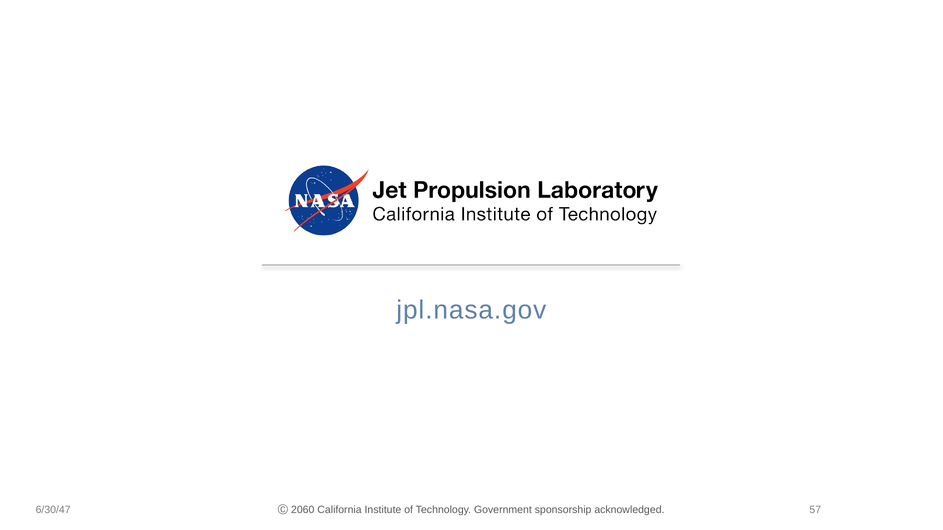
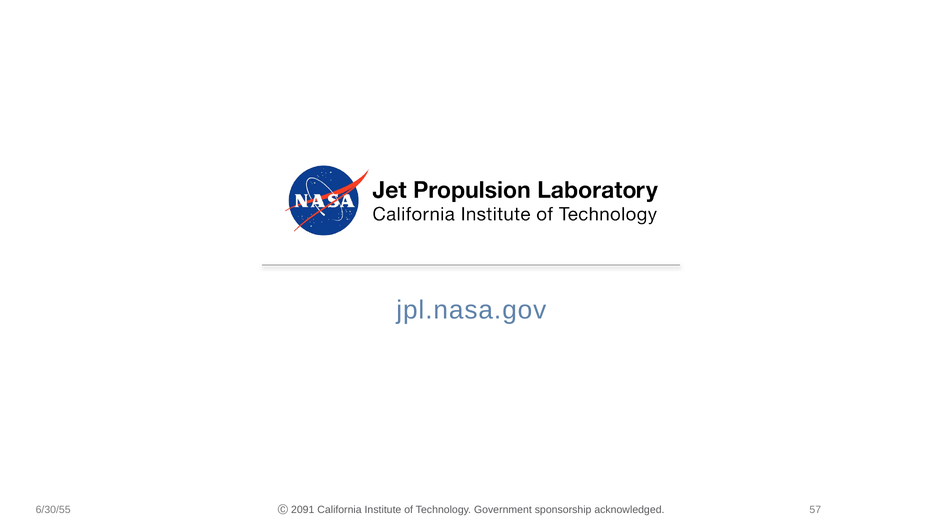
6/30/47: 6/30/47 -> 6/30/55 (53, 510)
2060: 2060 -> 2091 (303, 510)
